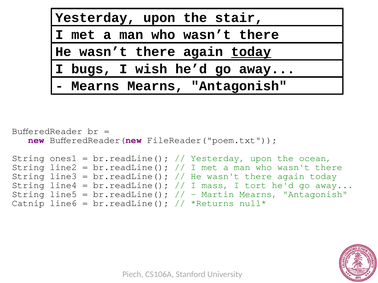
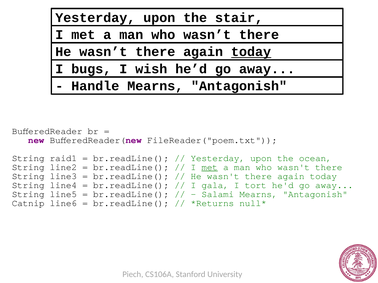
Mearns: Mearns -> Handle (95, 86)
ones1: ones1 -> raid1 (63, 158)
met underline: none -> present (210, 167)
mass: mass -> gala (215, 185)
Martin: Martin -> Salami (218, 194)
